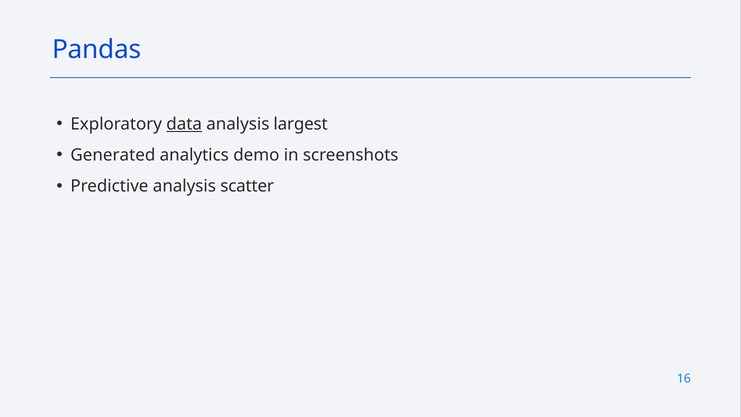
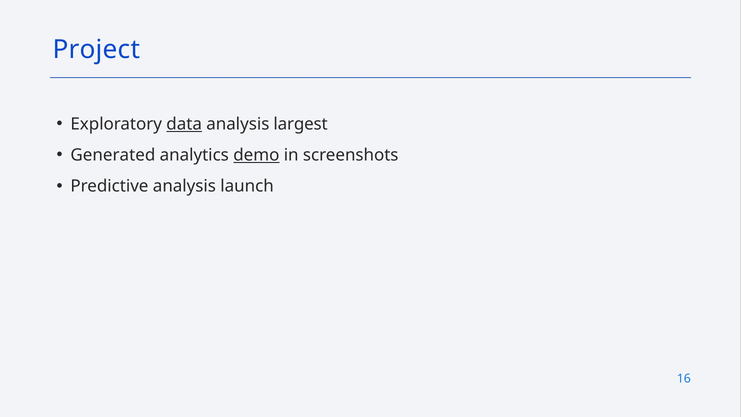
Pandas: Pandas -> Project (96, 49)
demo underline: none -> present (256, 155)
scatter: scatter -> launch (247, 186)
